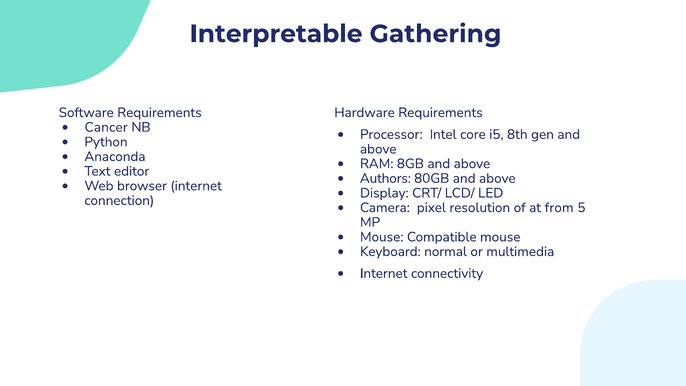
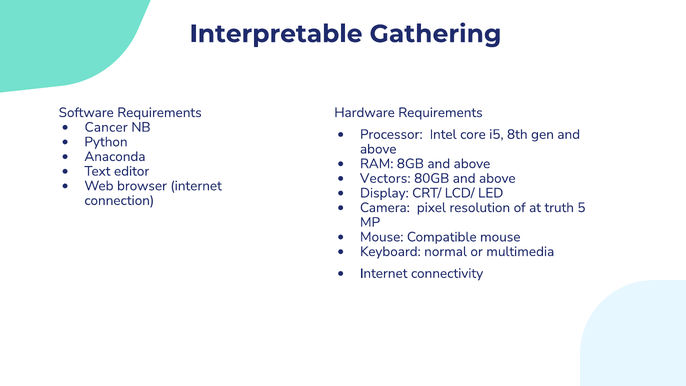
Authors: Authors -> Vectors (385, 178)
from: from -> truth (559, 208)
